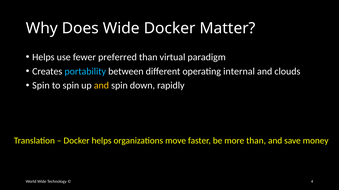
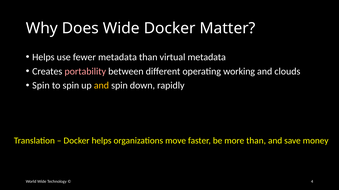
fewer preferred: preferred -> metadata (117, 57)
virtual paradigm: paradigm -> metadata (207, 57)
portability colour: light blue -> pink (85, 72)
internal: internal -> working (239, 72)
